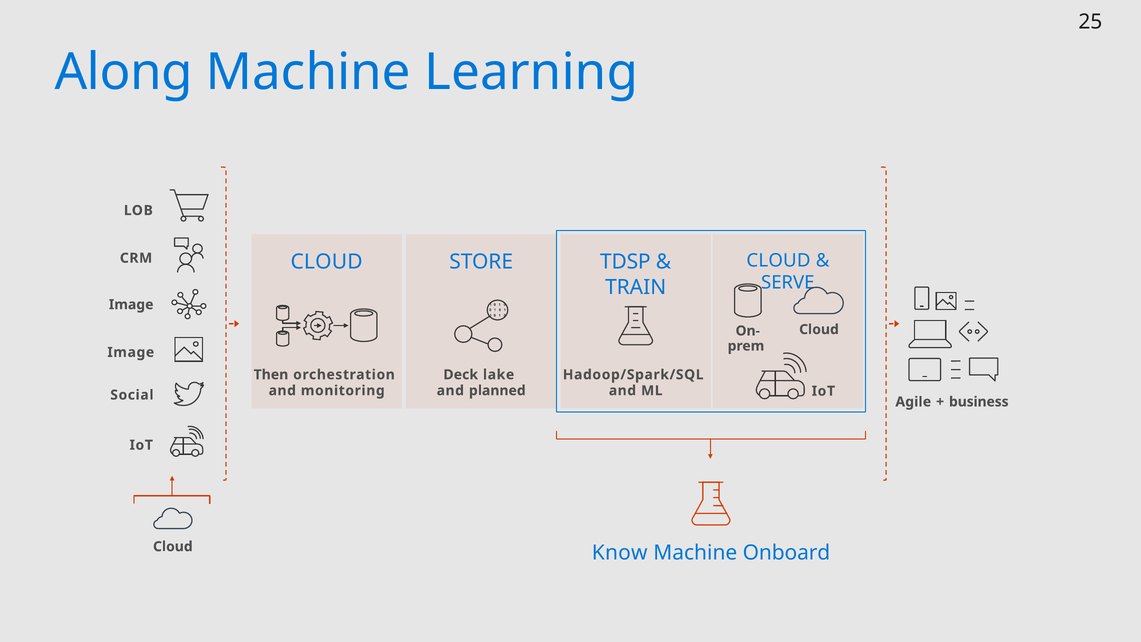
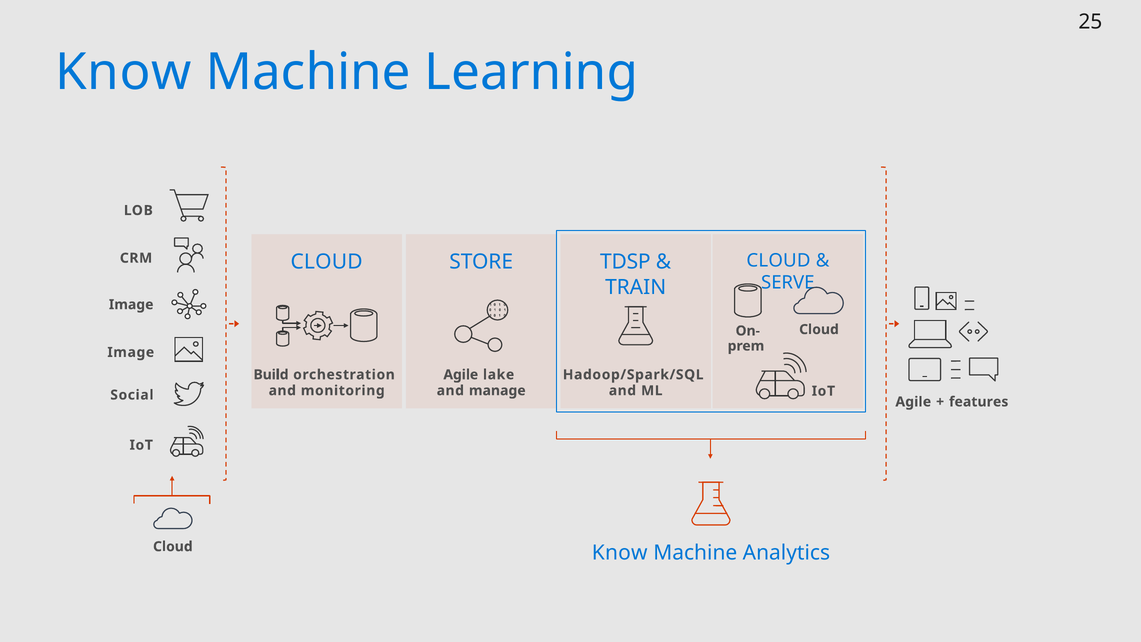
Along: Along -> Know (123, 72)
Then: Then -> Build (271, 374)
Deck: Deck -> Agile (461, 374)
planned: planned -> manage (497, 390)
business: business -> features (979, 402)
Onboard: Onboard -> Analytics (786, 553)
